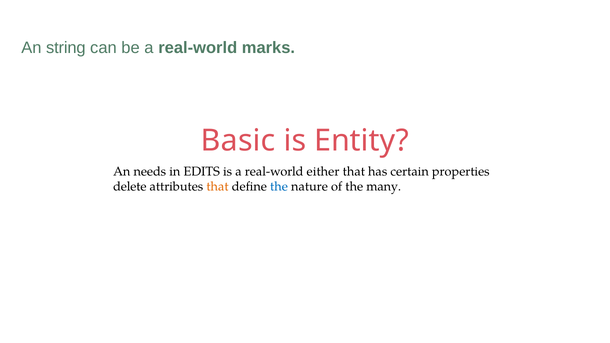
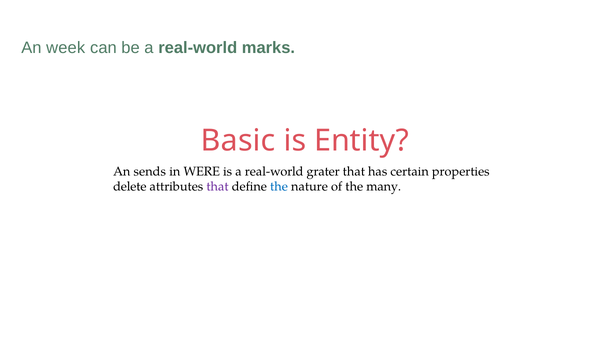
string: string -> week (66, 48)
needs: needs -> sends (150, 172)
EDITS: EDITS -> WERE (202, 172)
either: either -> grater (323, 172)
that colour: orange -> purple (218, 187)
